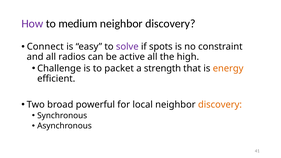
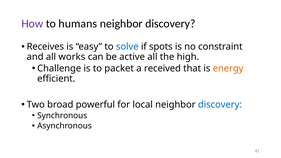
medium: medium -> humans (78, 24)
Connect: Connect -> Receives (45, 47)
solve colour: purple -> blue (127, 47)
radios: radios -> works (72, 57)
strength: strength -> received (162, 68)
discovery colour: orange -> blue (220, 105)
